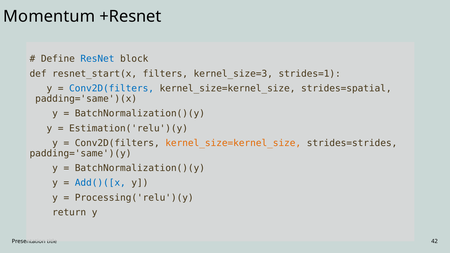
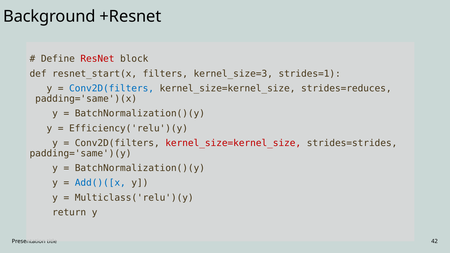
Momentum: Momentum -> Background (49, 17)
ResNet colour: blue -> red (97, 59)
strides=spatial: strides=spatial -> strides=reduces (346, 89)
Estimation('relu')(y: Estimation('relu')(y -> Efficiency('relu')(y (129, 128)
kernel_size=kernel_size colour: orange -> red (233, 143)
Processing('relu')(y: Processing('relu')(y -> Multiclass('relu')(y (134, 198)
